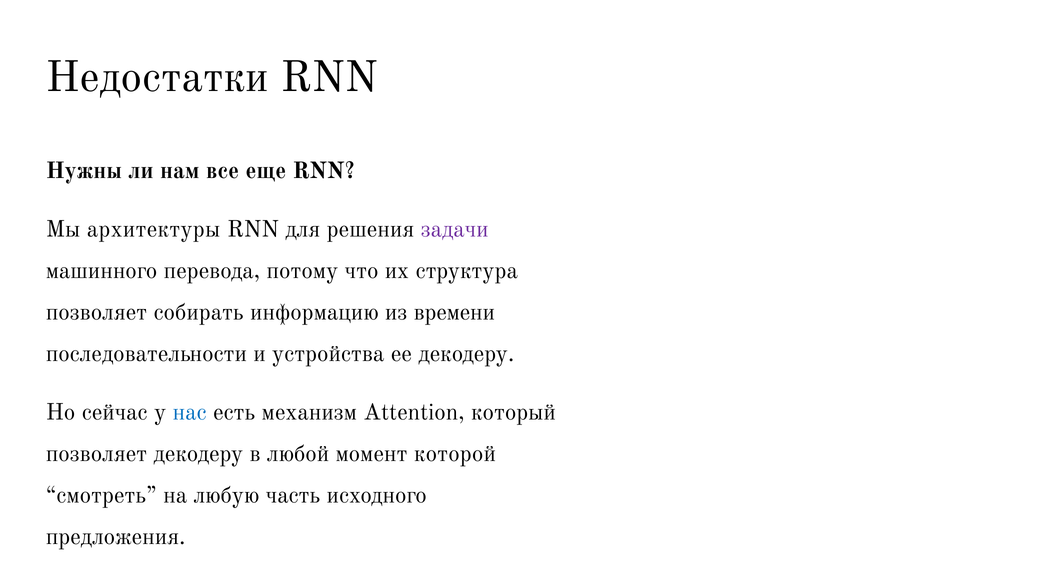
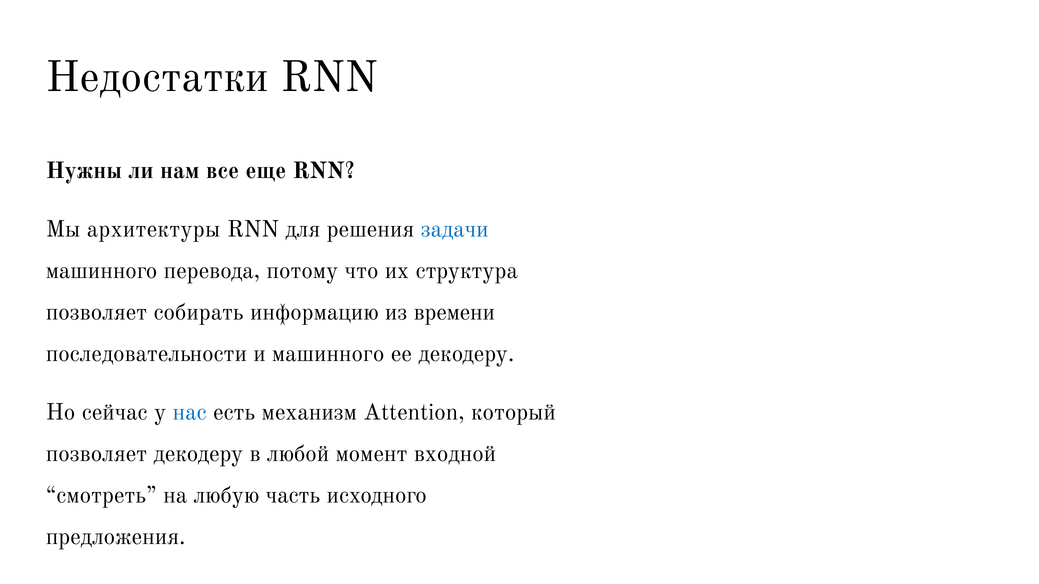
задачи colour: purple -> blue (455, 229)
и устройства: устройства -> машинного (328, 354)
которой: которой -> входной (455, 454)
